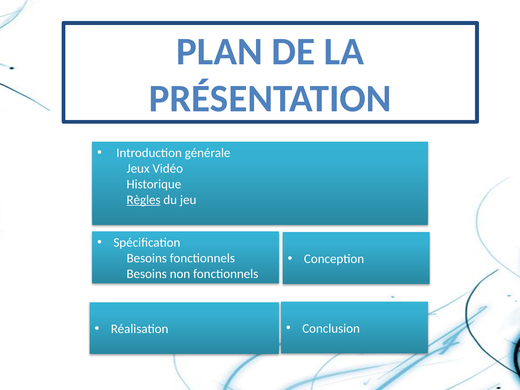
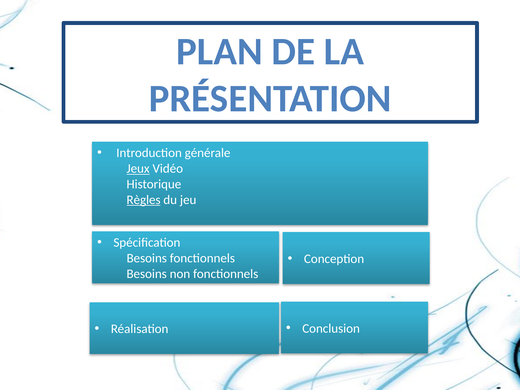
Jeux underline: none -> present (138, 169)
